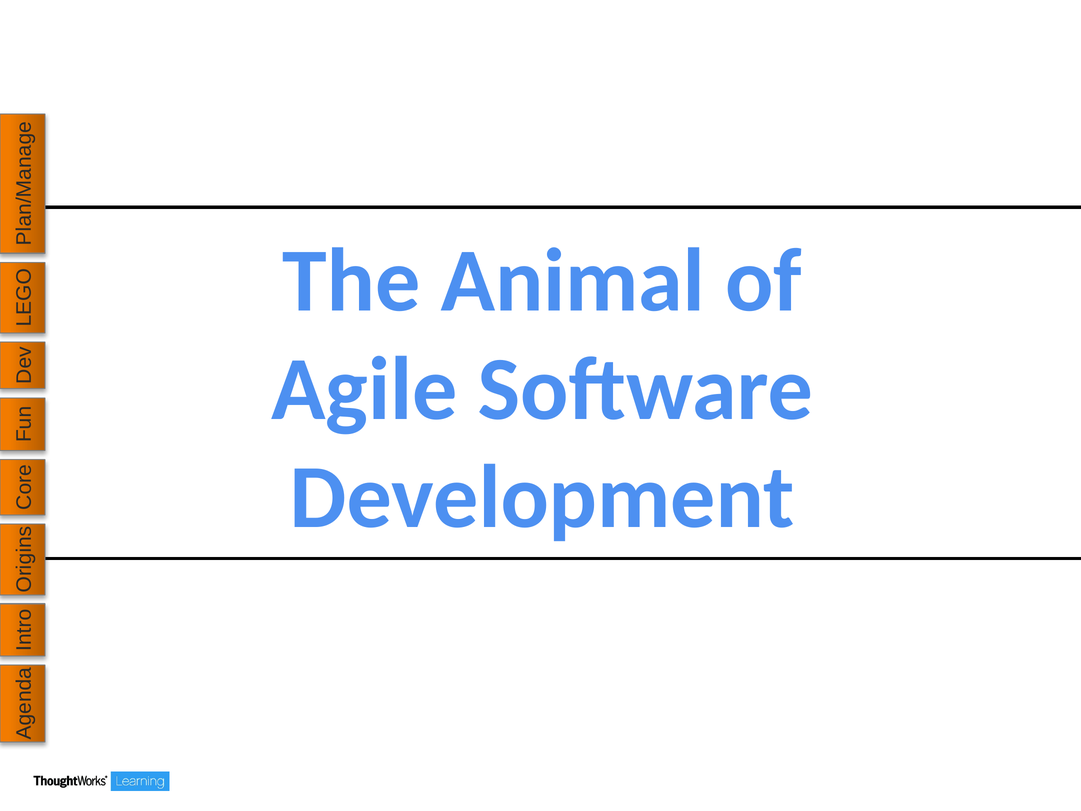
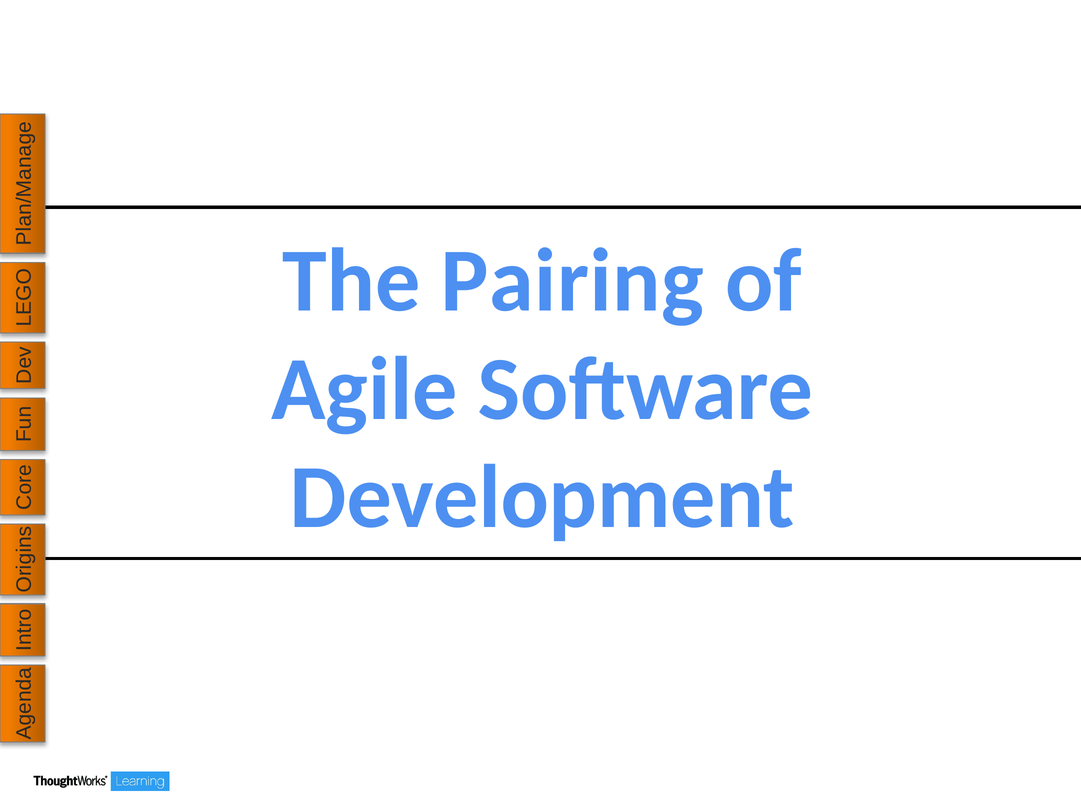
Animal: Animal -> Pairing (572, 281)
